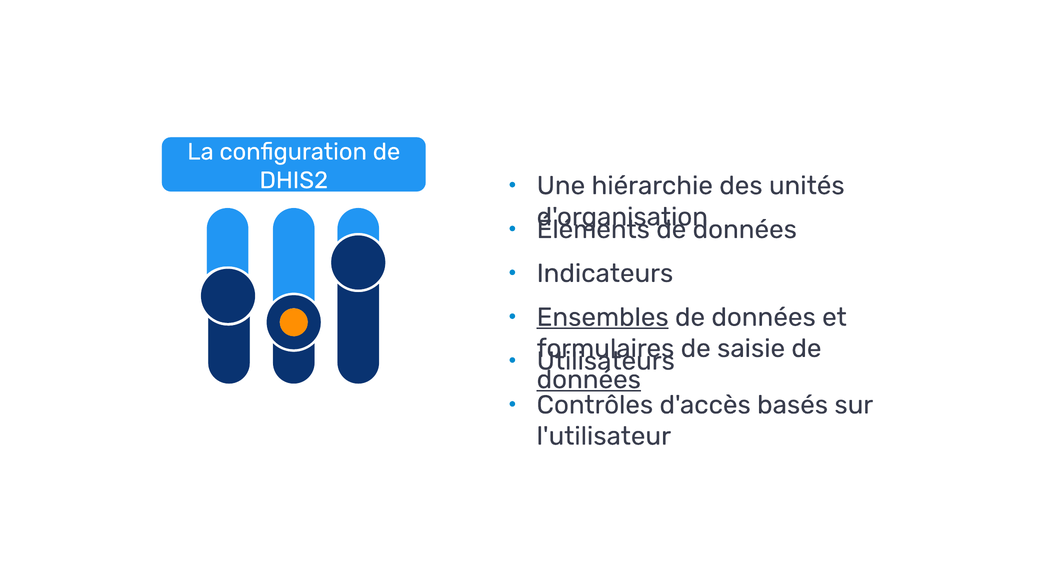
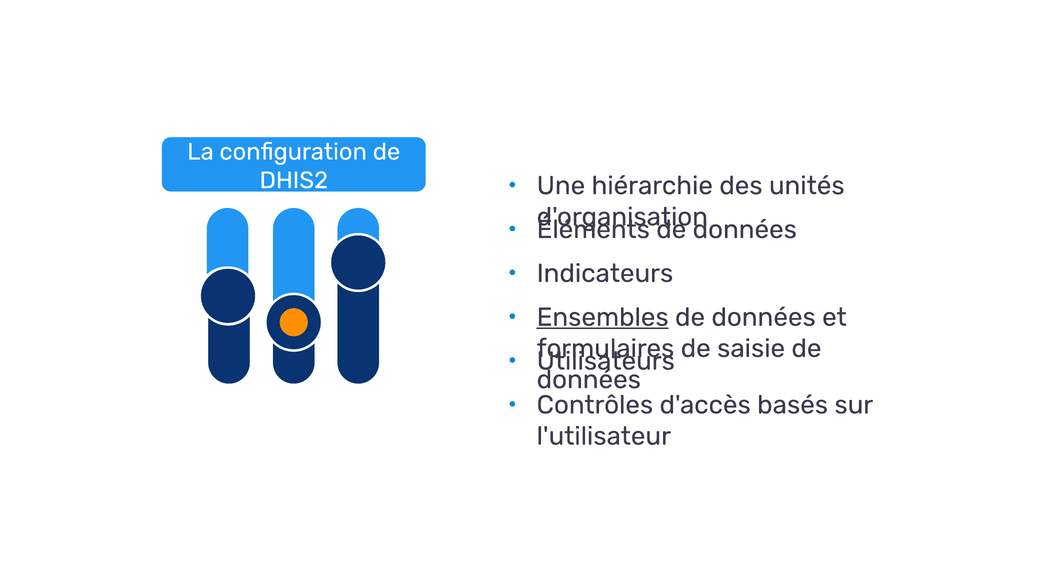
données underline: present -> none (589, 380)
